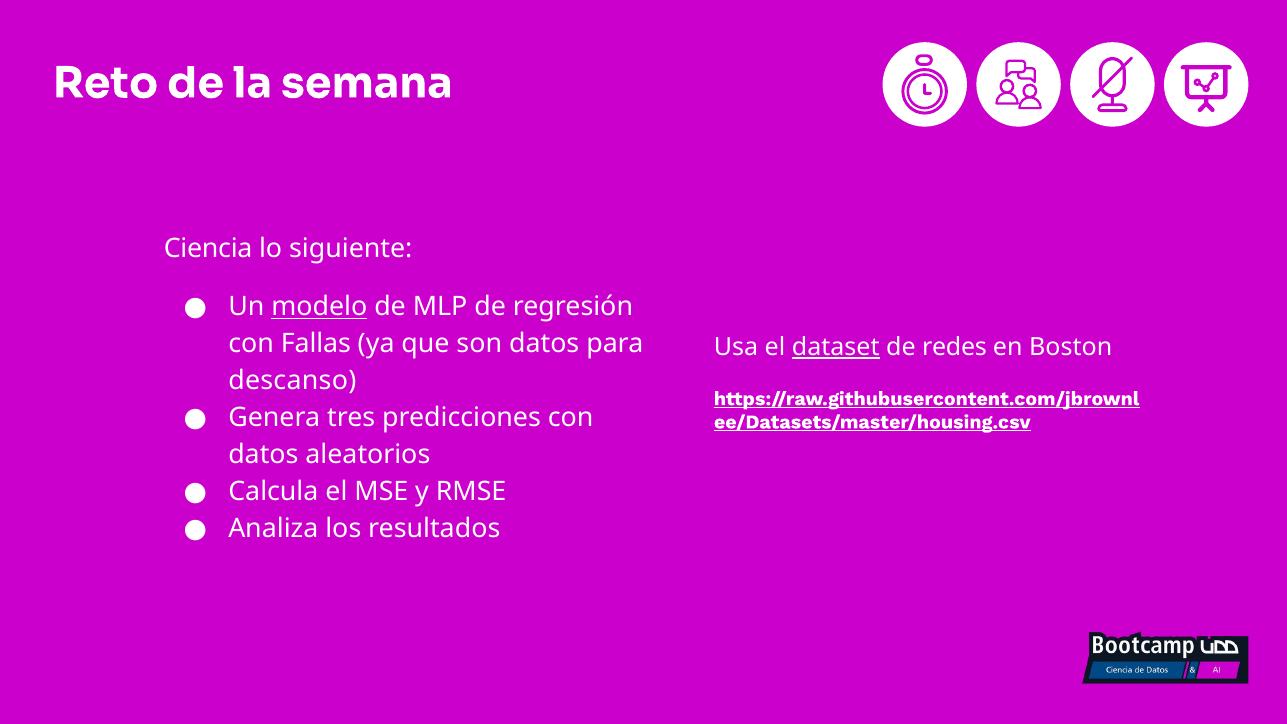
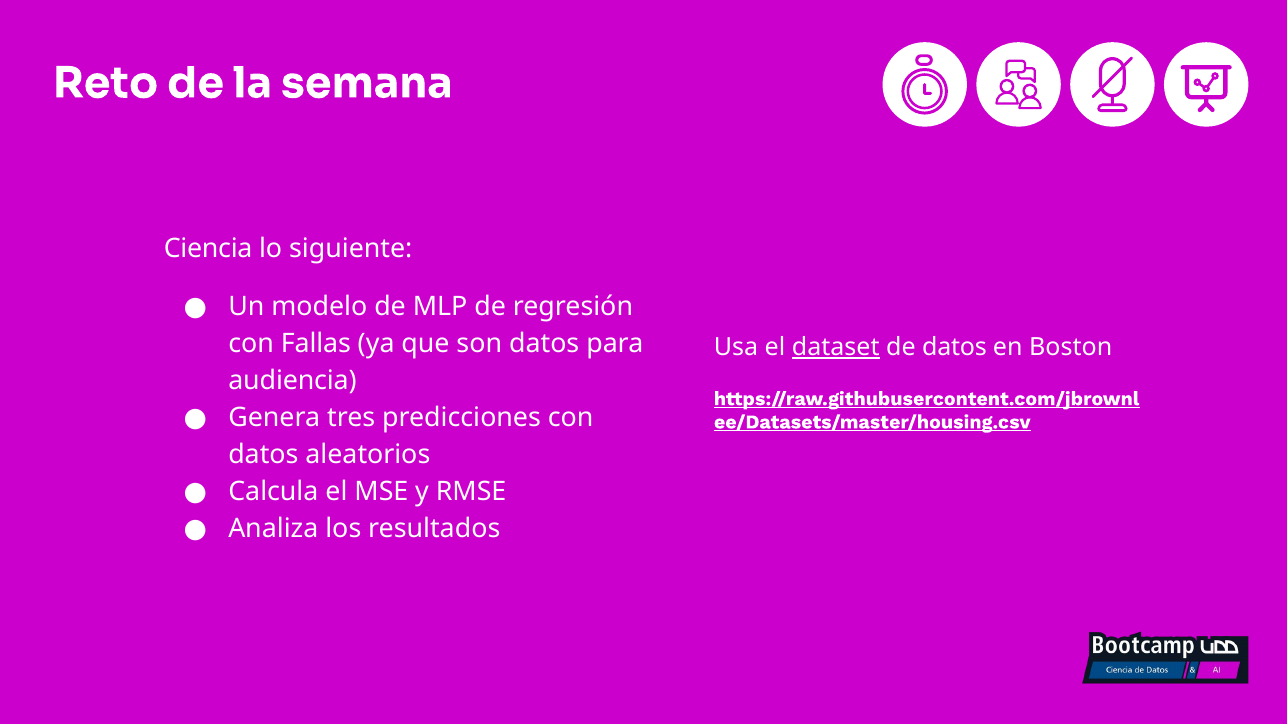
modelo underline: present -> none (319, 307)
de redes: redes -> datos (954, 347)
descanso: descanso -> audiencia (292, 381)
